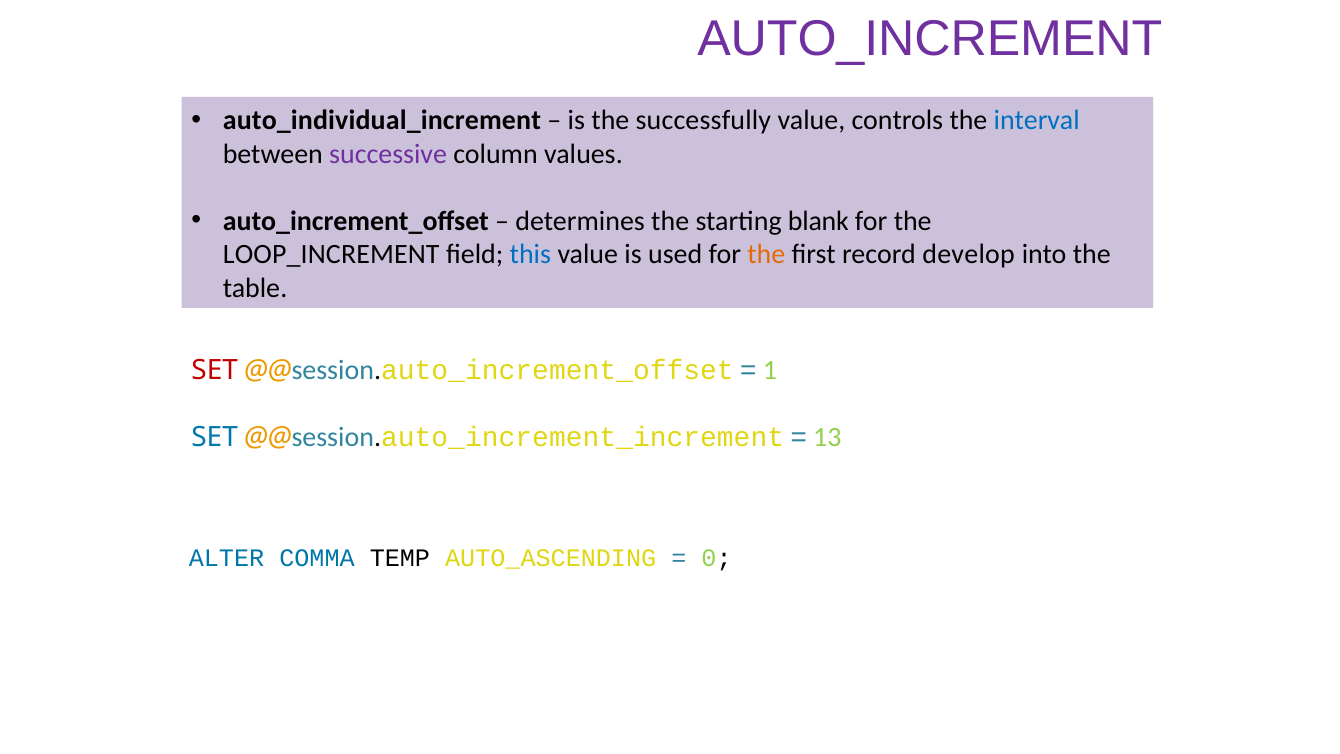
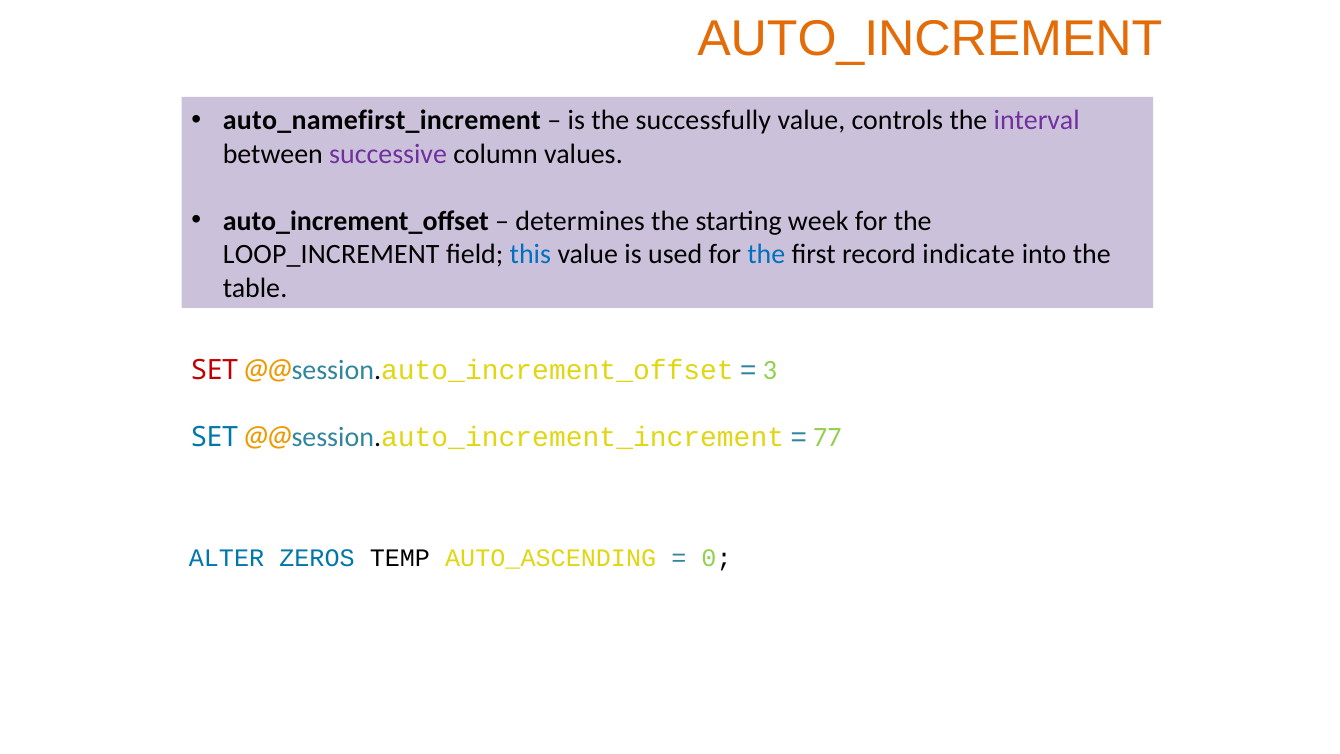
AUTO_INCREMENT colour: purple -> orange (930, 39)
auto_individual_increment: auto_individual_increment -> auto_namefirst_increment (382, 120)
interval colour: blue -> purple (1037, 120)
blank: blank -> week (818, 221)
the colour: orange -> blue (766, 254)
develop: develop -> indicate (969, 254)
1: 1 -> 3 (770, 370)
13: 13 -> 77 (827, 437)
COMMA: COMMA -> ZEROS (317, 558)
